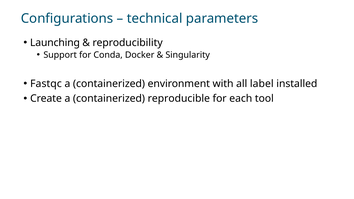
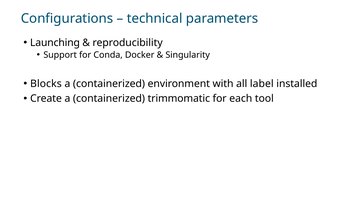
Fastqc: Fastqc -> Blocks (46, 84)
reproducible: reproducible -> trimmomatic (179, 99)
